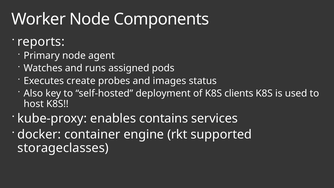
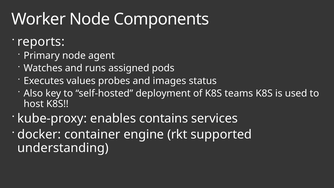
create: create -> values (81, 81)
clients: clients -> teams (239, 93)
storageclasses: storageclasses -> understanding (63, 148)
